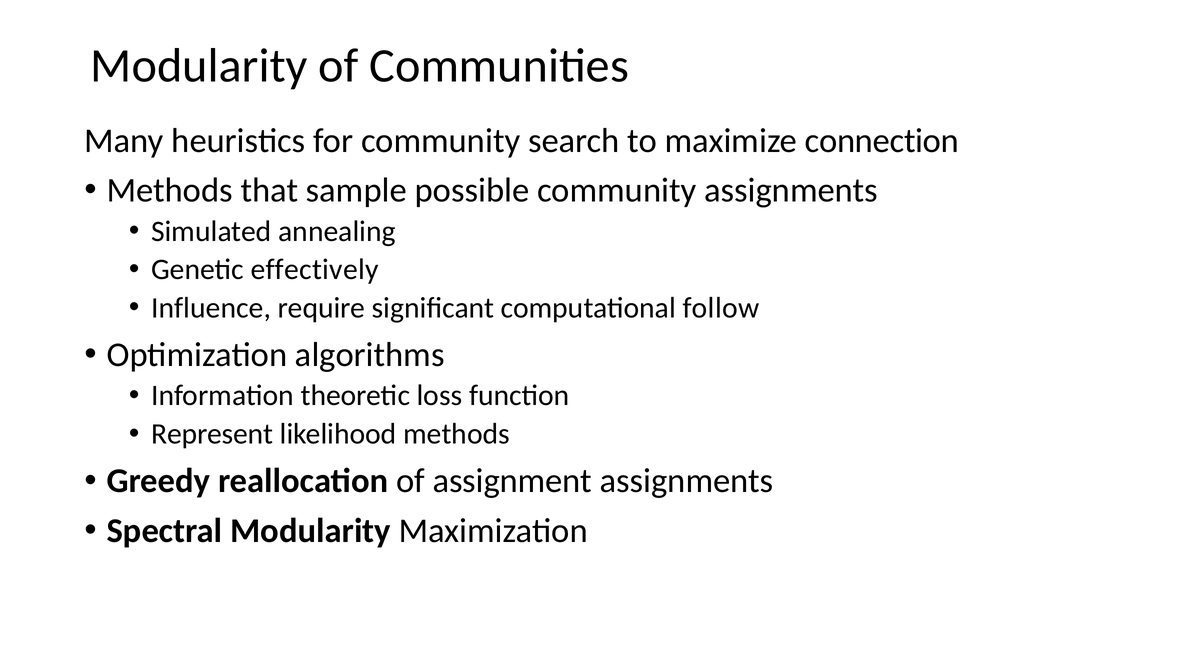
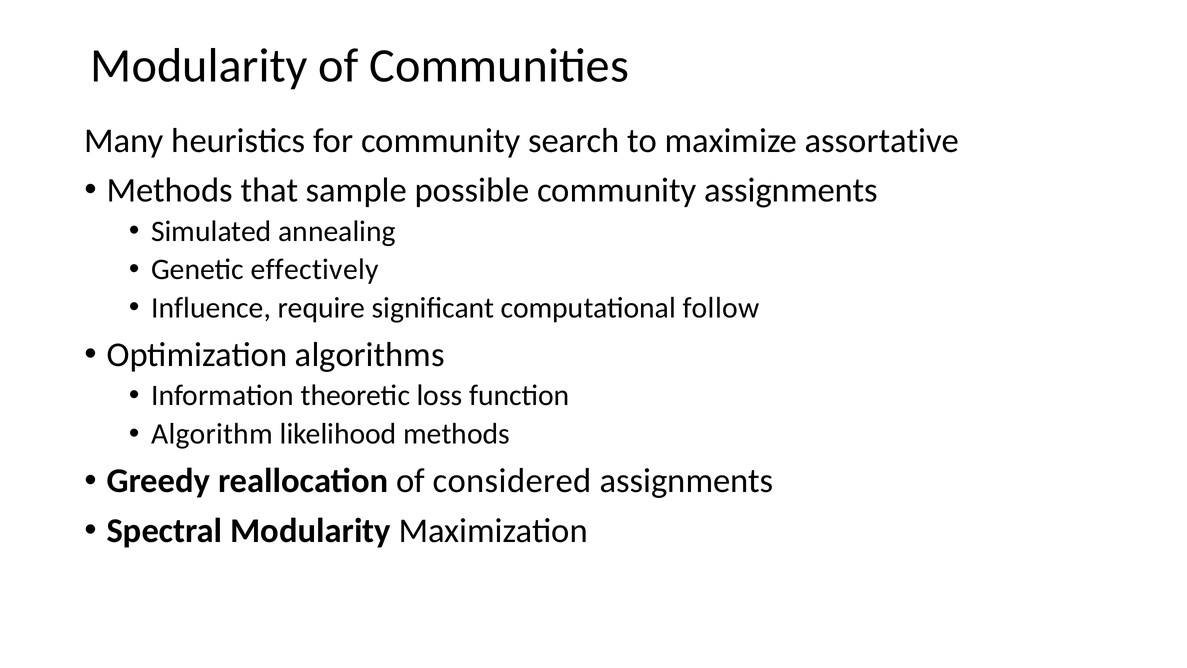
connection: connection -> assortative (882, 141)
Represent: Represent -> Algorithm (212, 434)
assignment: assignment -> considered (512, 481)
